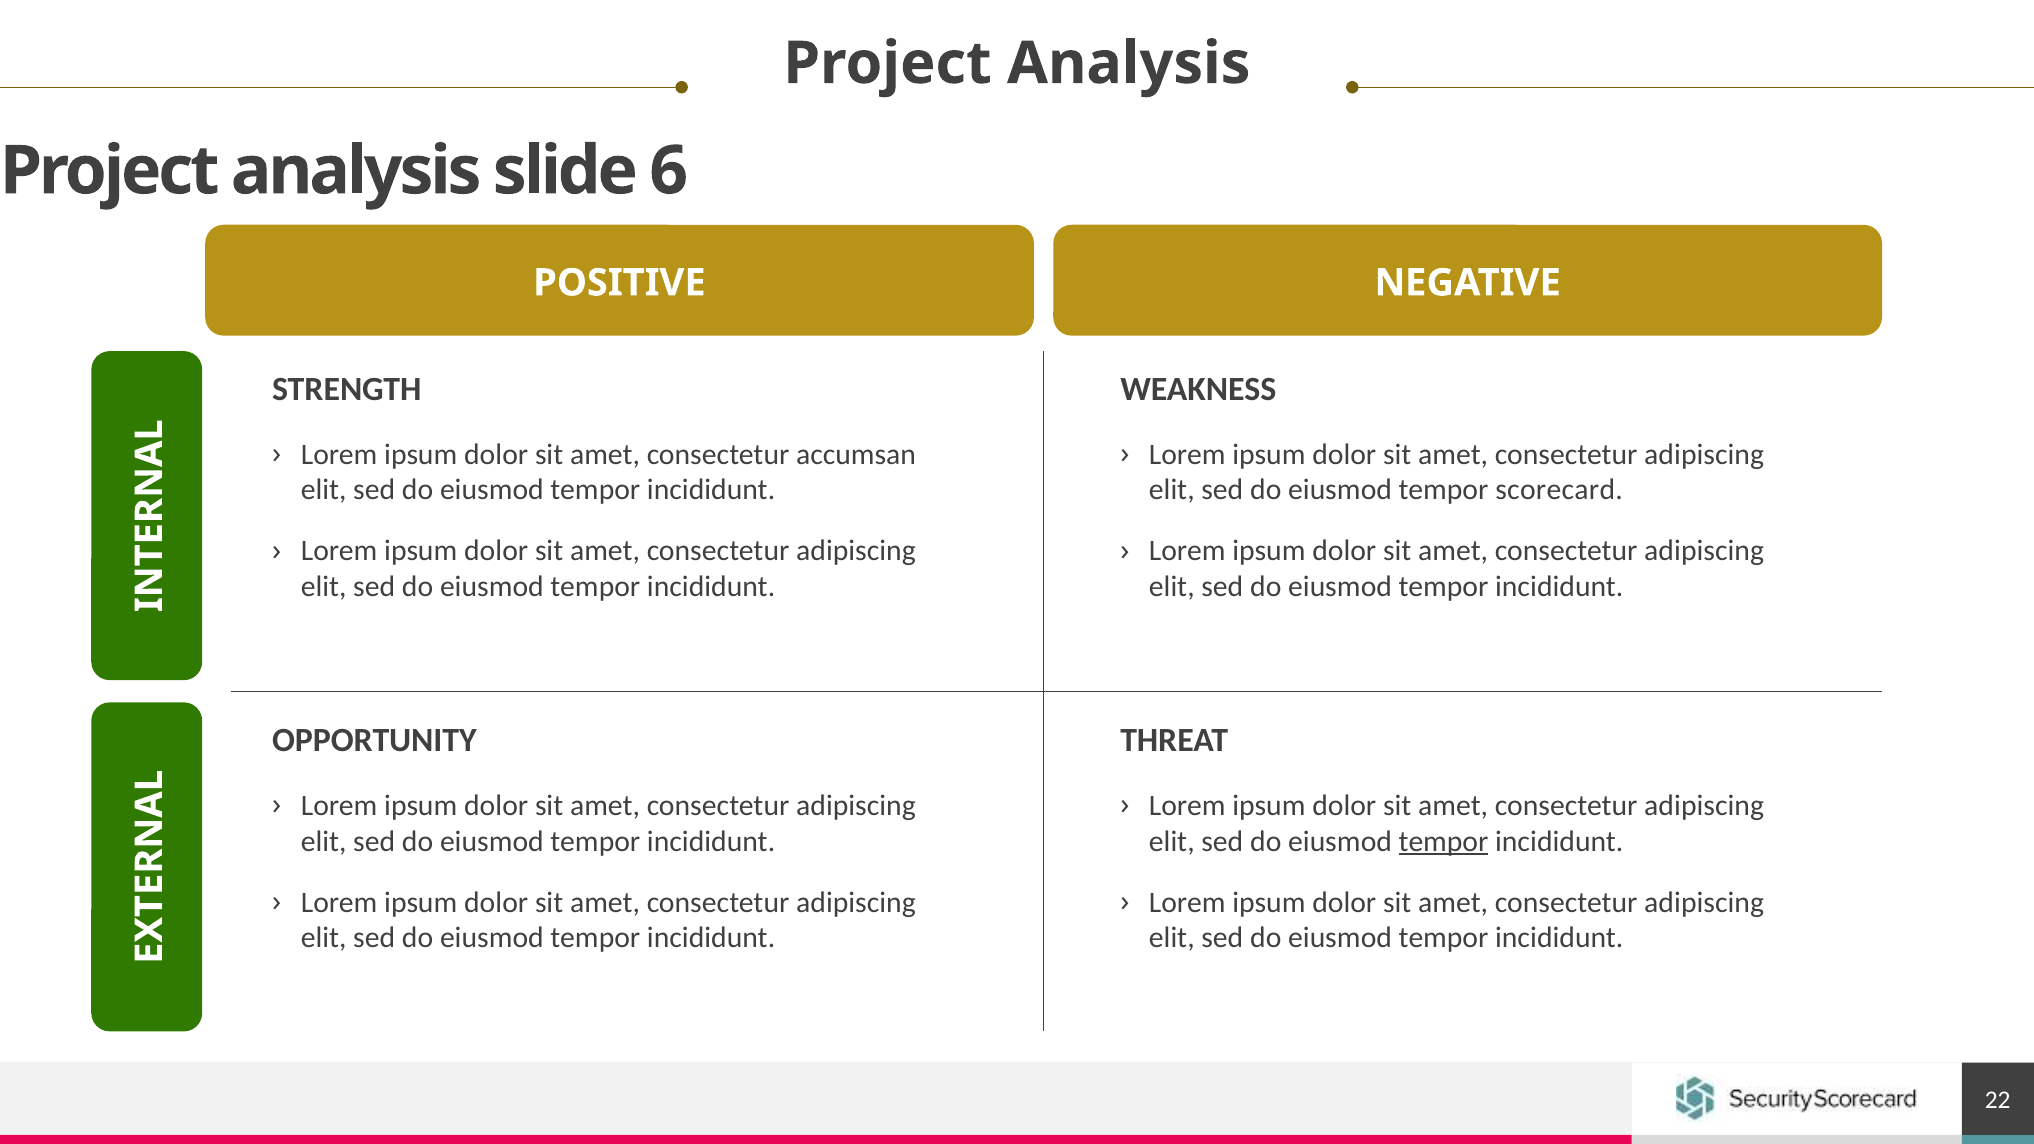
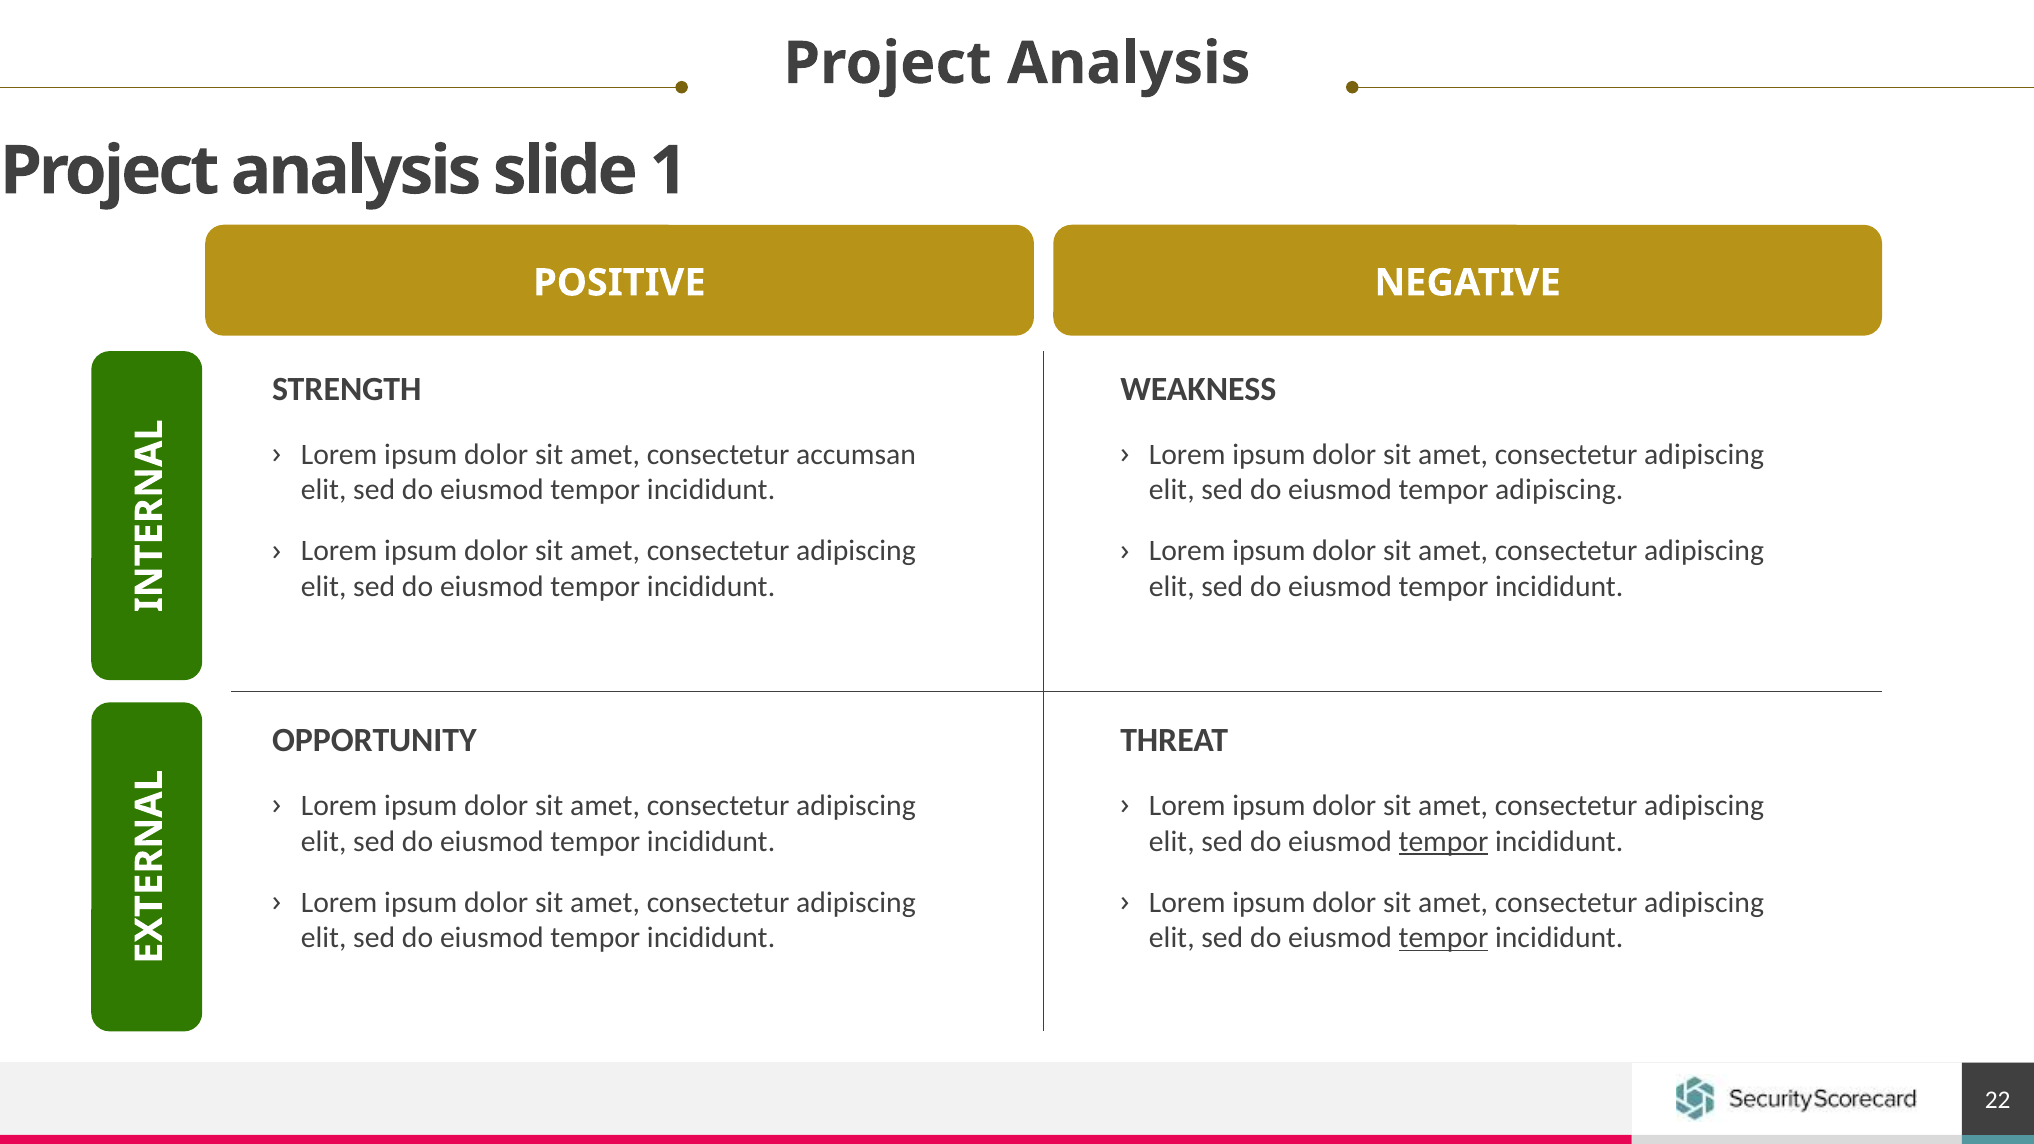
6: 6 -> 1 (669, 171)
tempor scorecard: scorecard -> adipiscing (1559, 490)
tempor underline: none -> present (1444, 938)
